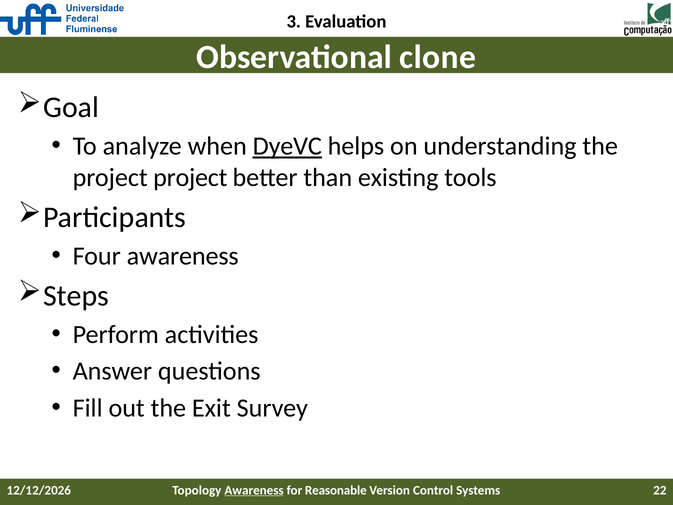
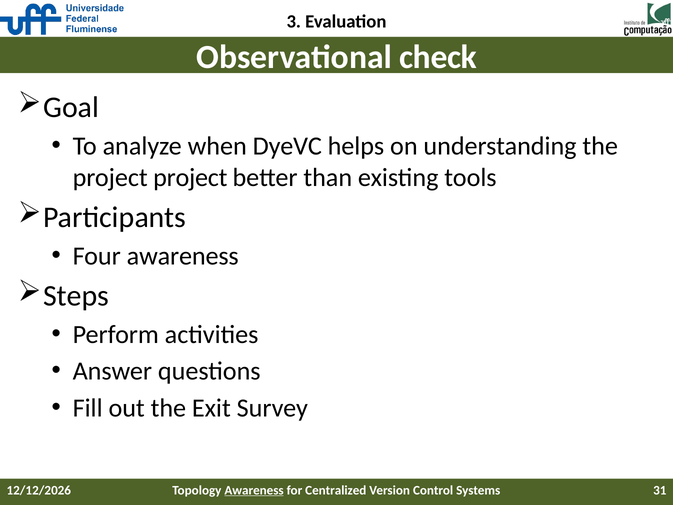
clone: clone -> check (438, 57)
DyeVC underline: present -> none (287, 146)
Reasonable: Reasonable -> Centralized (336, 490)
22: 22 -> 31 (660, 490)
